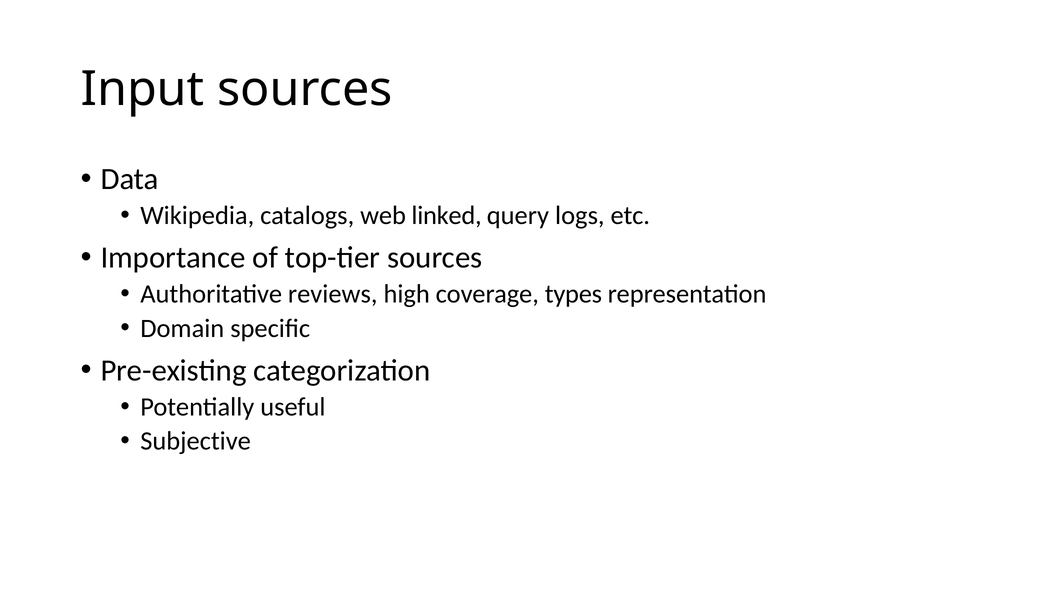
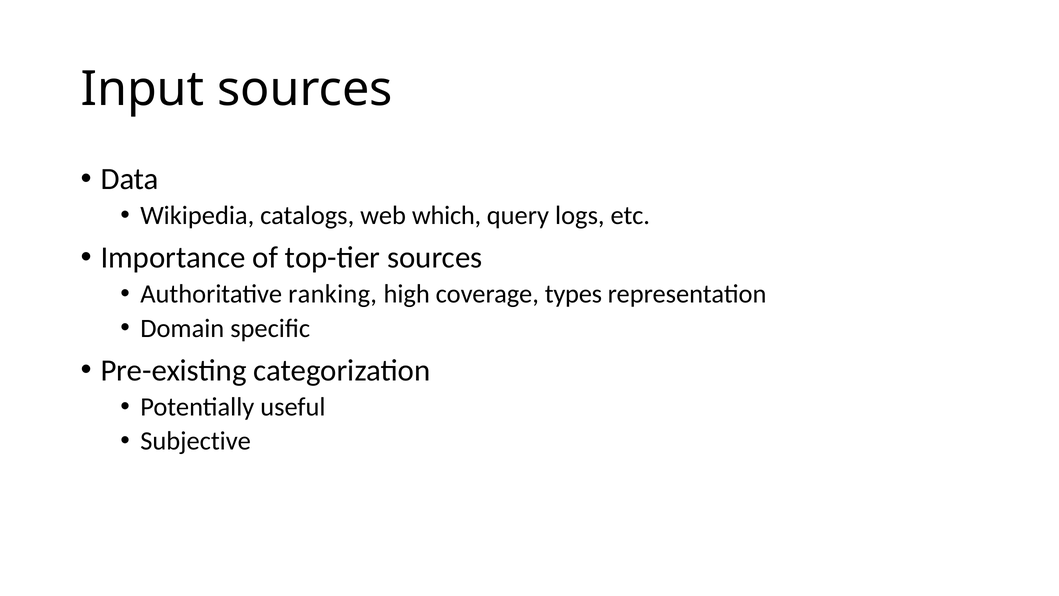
linked: linked -> which (447, 216)
reviews: reviews -> ranking (333, 294)
